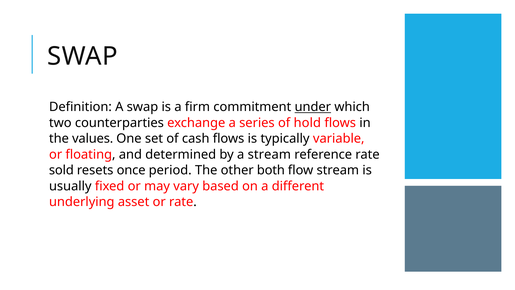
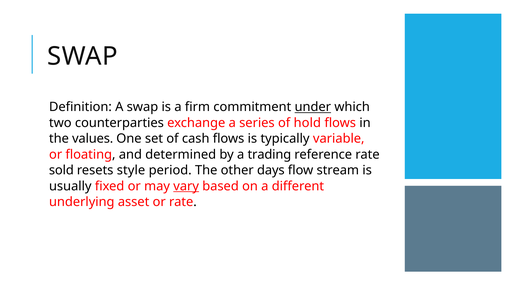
a stream: stream -> trading (269, 154)
once: once -> style (131, 170)
both: both -> days (271, 170)
vary underline: none -> present (186, 186)
